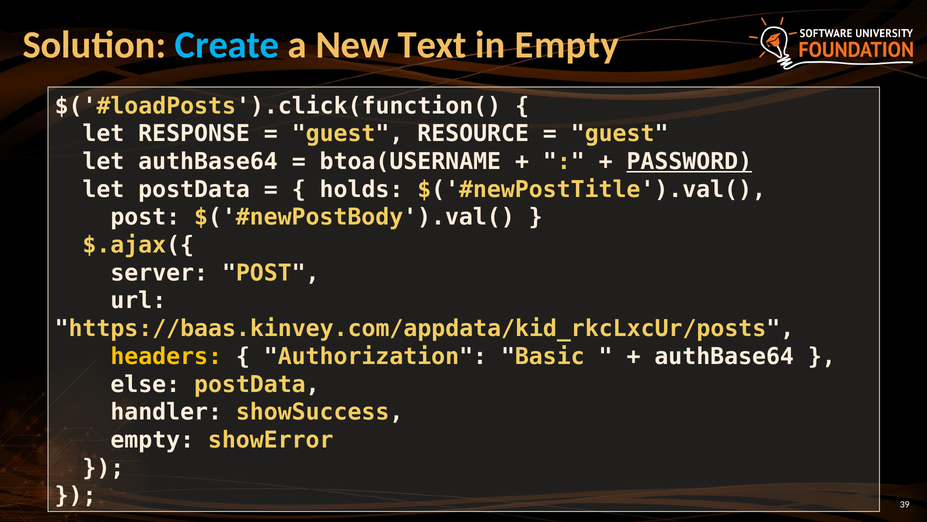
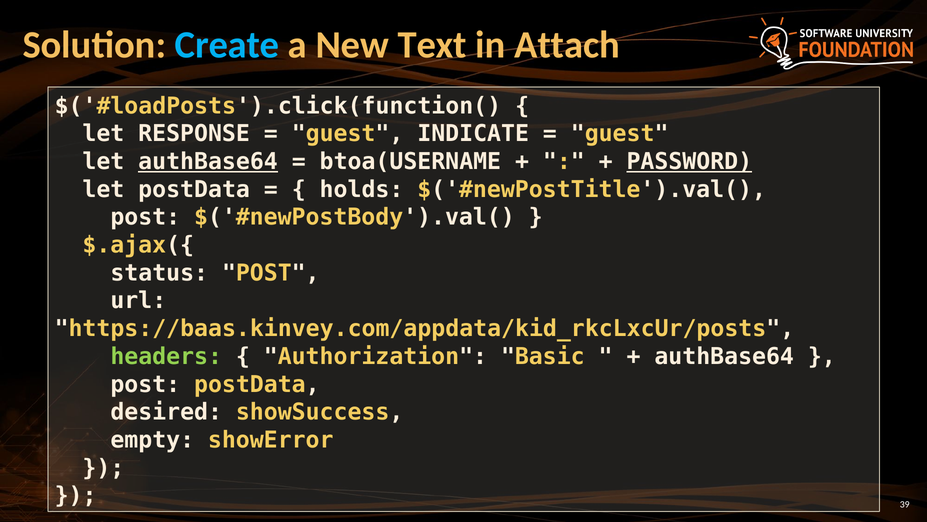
in Empty: Empty -> Attach (567, 45)
RESOURCE: RESOURCE -> INDICATE (473, 134)
authBase64 underline: none -> present (208, 161)
server: server -> status (159, 273)
headers colour: yellow -> light green (166, 356)
else: else -> post (145, 384)
handler: handler -> desired (166, 412)
